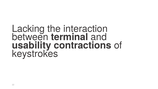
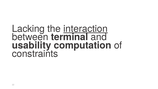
interaction underline: none -> present (86, 29)
contractions: contractions -> computation (83, 45)
keystrokes: keystrokes -> constraints (35, 54)
